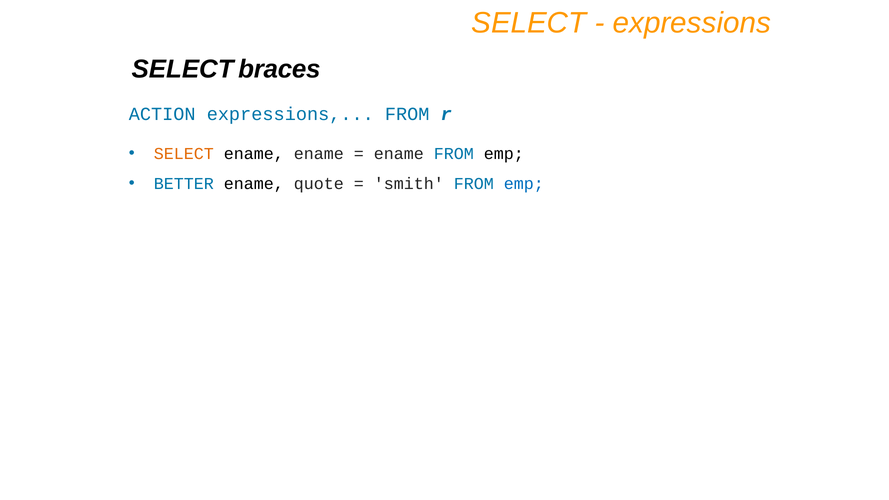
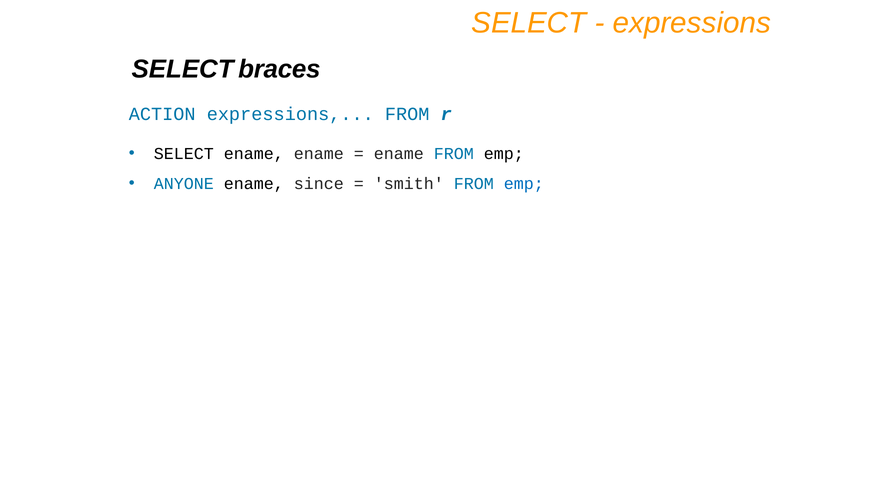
SELECT colour: orange -> black (184, 154)
BETTER: BETTER -> ANYONE (184, 184)
quote: quote -> since (319, 184)
